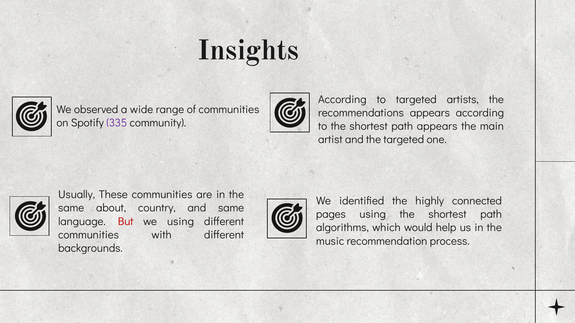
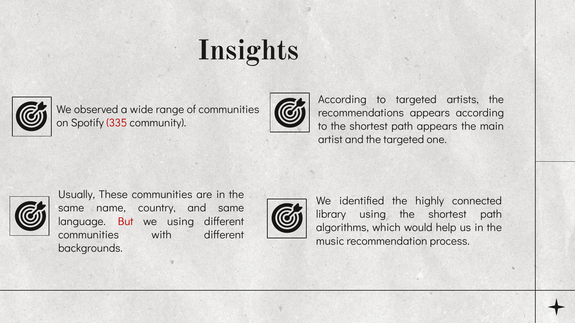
335 colour: purple -> red (117, 123)
about: about -> name (111, 208)
pages: pages -> library (331, 214)
